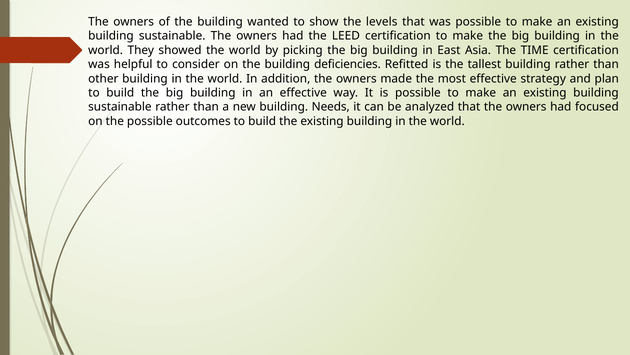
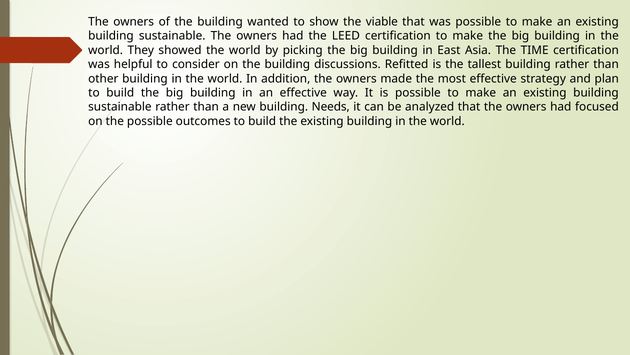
levels: levels -> viable (382, 22)
deficiencies: deficiencies -> discussions (347, 64)
